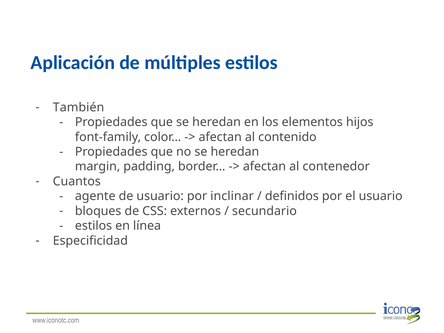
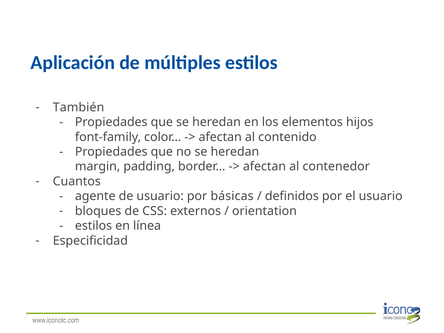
inclinar: inclinar -> básicas (232, 196)
secundario: secundario -> orientation (264, 211)
